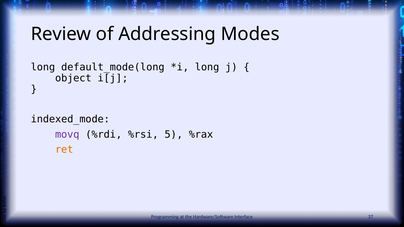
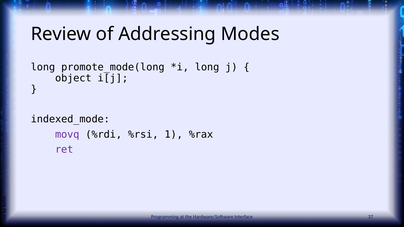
default_mode(long: default_mode(long -> promote_mode(long (113, 67)
5: 5 -> 1 (174, 135)
ret colour: orange -> purple (64, 150)
